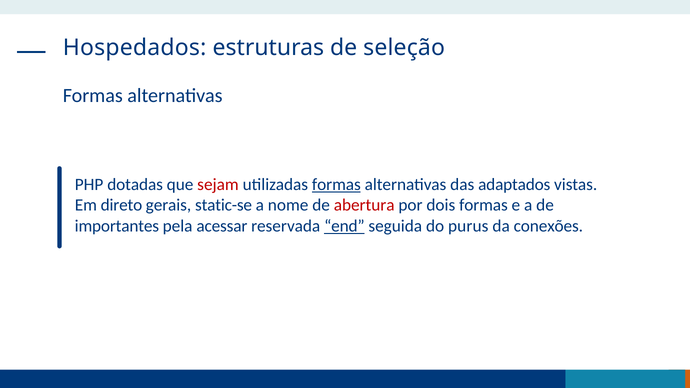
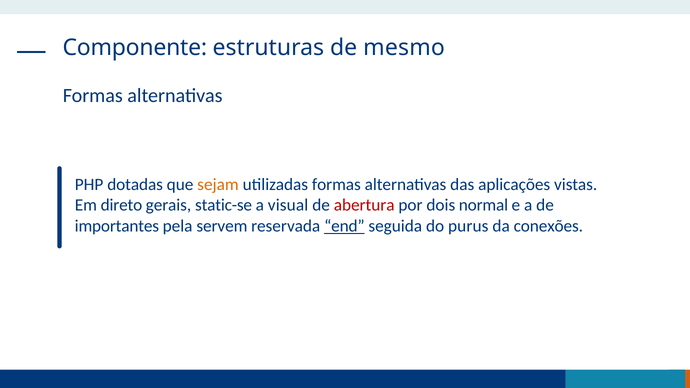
Hospedados: Hospedados -> Componente (135, 48)
seleção: seleção -> mesmo (404, 48)
sejam colour: red -> orange (218, 185)
formas underline: present -> none (336, 185)
adaptados: adaptados -> aplicações (514, 185)
nome: nome -> visual (288, 205)
dois formas: formas -> normal (483, 205)
acessar: acessar -> servem (222, 226)
